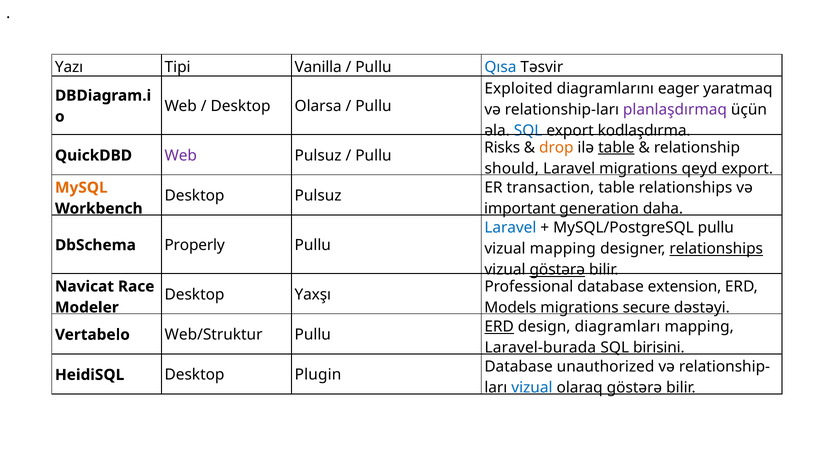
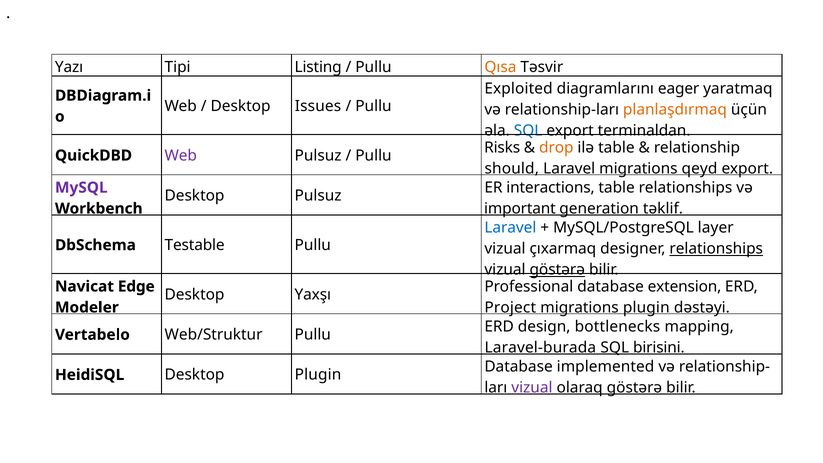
Vanilla: Vanilla -> Listing (318, 67)
Qısa colour: blue -> orange (500, 67)
Olarsa: Olarsa -> Issues (318, 106)
planlaşdırmaq colour: purple -> orange (675, 110)
kodlaşdırma: kodlaşdırma -> terminaldan (644, 131)
table underline: present -> none (616, 147)
transaction: transaction -> interactions (551, 188)
MySQL colour: orange -> purple (81, 188)
daha: daha -> təklif (663, 209)
MySQL/PostgreSQL pullu: pullu -> layer (716, 228)
Properly: Properly -> Testable (195, 245)
vizual mapping: mapping -> çıxarmaq (563, 249)
Race: Race -> Edge (136, 286)
Models: Models -> Project (510, 307)
migrations secure: secure -> plugin (646, 307)
ERD underline: present -> none (499, 327)
diagramları: diagramları -> bottlenecks (617, 327)
unauthorized: unauthorized -> implemented (606, 367)
vizual colour: blue -> purple (532, 388)
